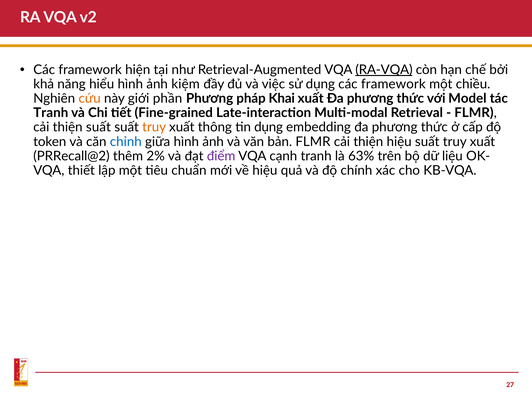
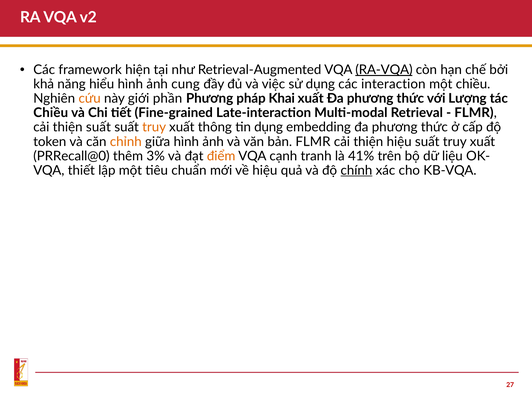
kiệm: kiệm -> cung (186, 84)
dụng các framework: framework -> interaction (393, 84)
Model: Model -> Lượng (467, 99)
Tranh: Tranh -> Chiều (51, 113)
chỉnh colour: blue -> orange (126, 142)
PRRecall@2: PRRecall@2 -> PRRecall@0 (71, 156)
2%: 2% -> 3% (156, 156)
điểm colour: purple -> orange (221, 156)
63%: 63% -> 41% (361, 156)
chính underline: none -> present (356, 170)
